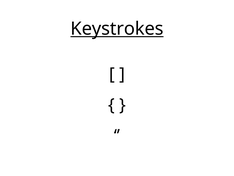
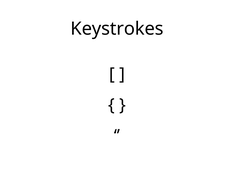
Keystrokes underline: present -> none (117, 29)
